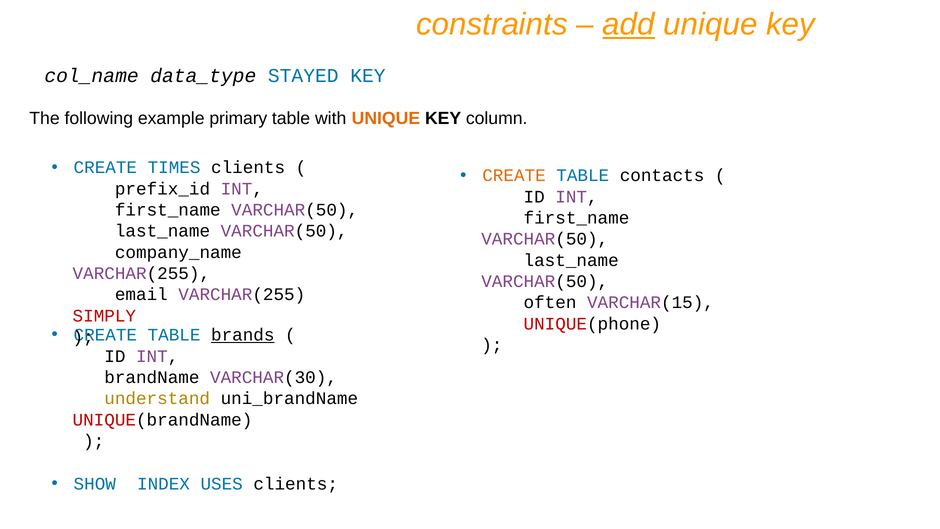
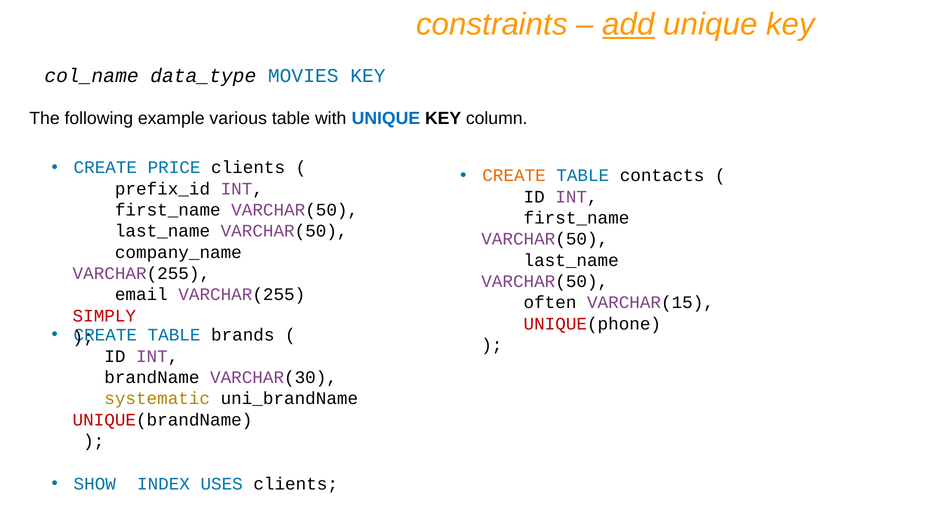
STAYED: STAYED -> MOVIES (303, 76)
primary: primary -> various (238, 119)
UNIQUE colour: orange -> blue (386, 119)
TIMES: TIMES -> PRICE (174, 168)
brands underline: present -> none (243, 335)
understand: understand -> systematic (157, 398)
